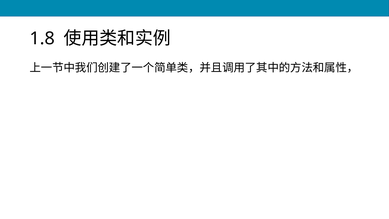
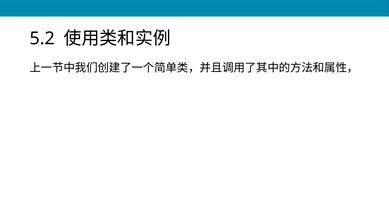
1.8: 1.8 -> 5.2 (42, 39)
